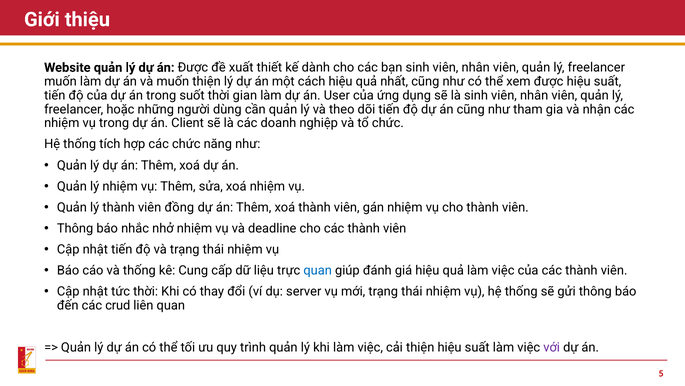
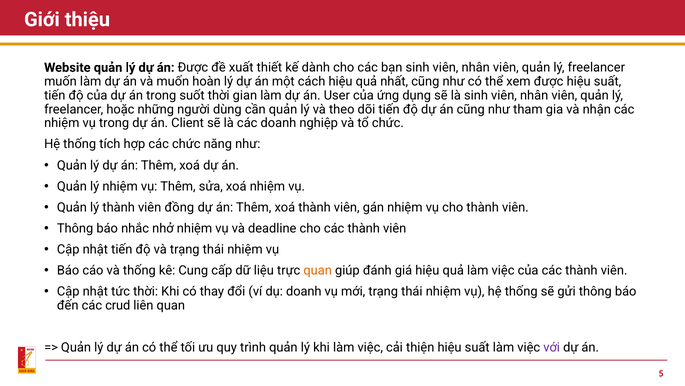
muốn thiện: thiện -> hoàn (207, 81)
quan colour: blue -> orange (318, 270)
dụ server: server -> doanh (304, 291)
